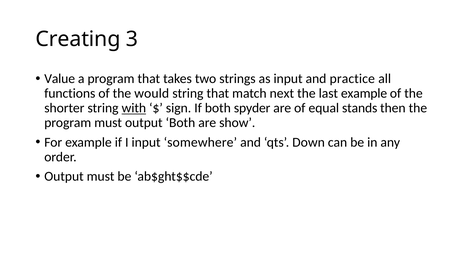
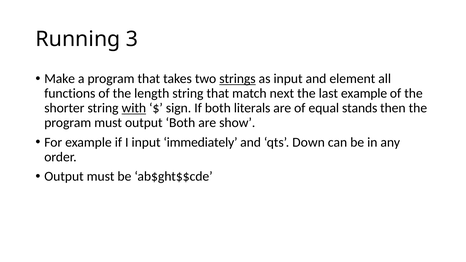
Creating: Creating -> Running (78, 39)
Value: Value -> Make (60, 79)
strings underline: none -> present (237, 79)
practice: practice -> element (352, 79)
would: would -> length (152, 93)
spyder: spyder -> literals (252, 108)
somewhere: somewhere -> immediately (200, 142)
